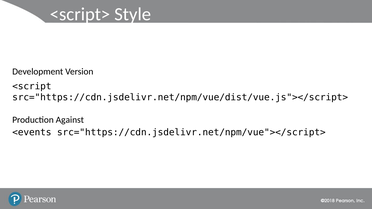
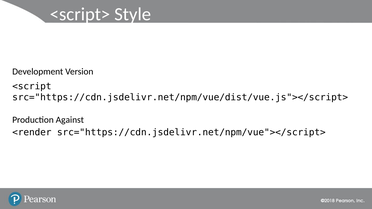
<events: <events -> <render (32, 132)
